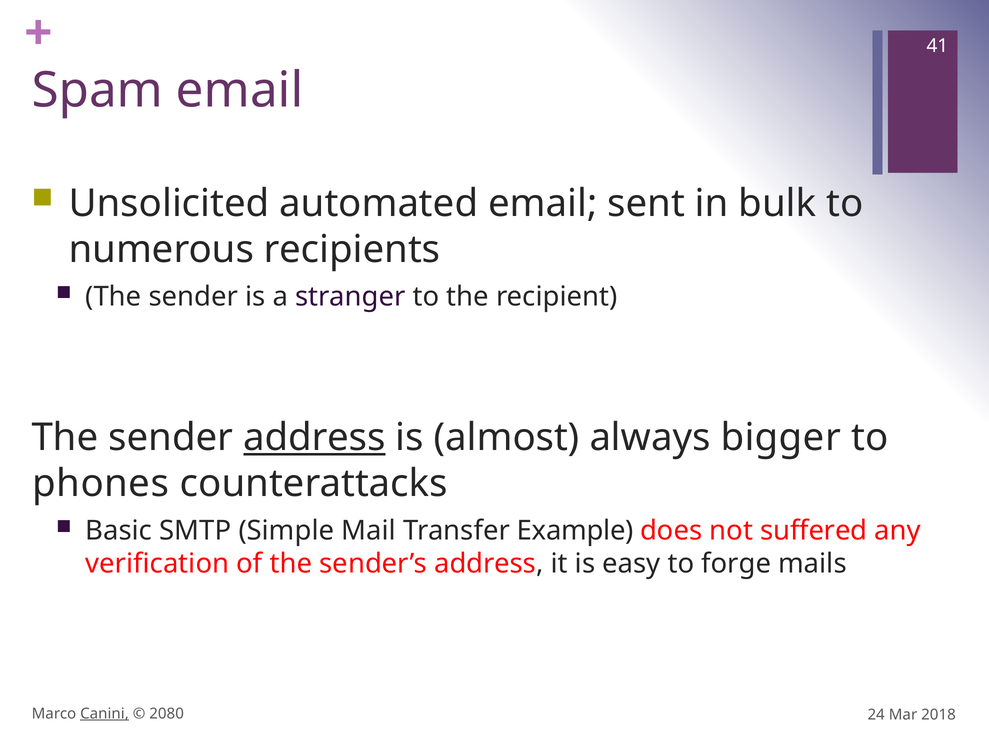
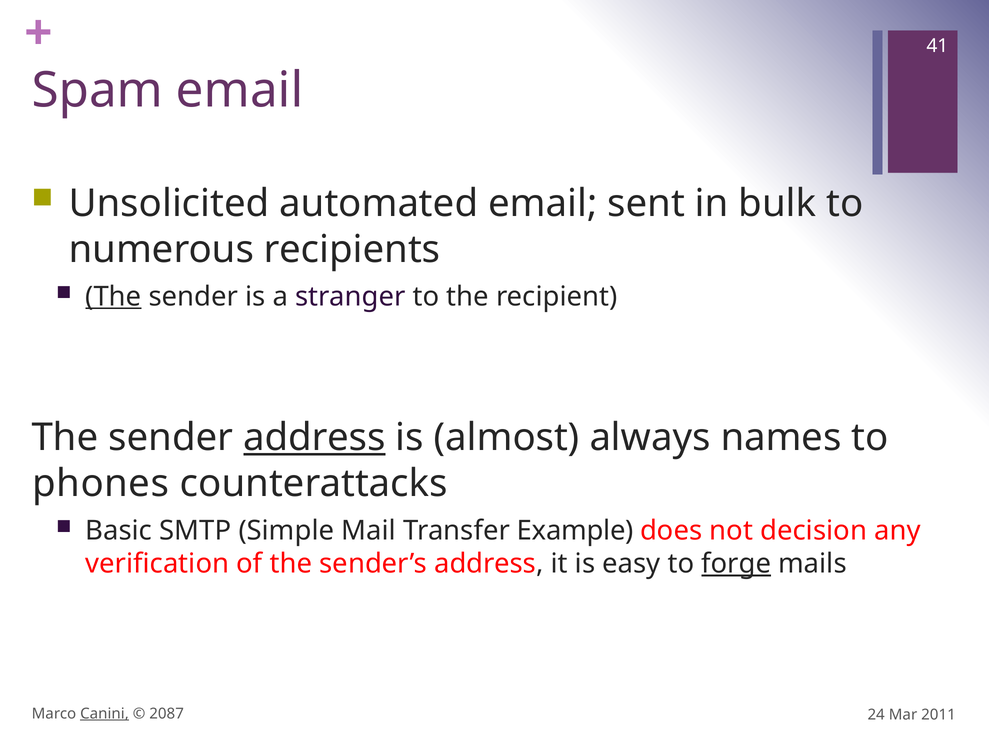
The underline: none -> present (113, 297)
bigger: bigger -> names (781, 438)
suffered: suffered -> decision (814, 531)
forge underline: none -> present (736, 564)
2080: 2080 -> 2087 (167, 714)
2018: 2018 -> 2011 (939, 716)
